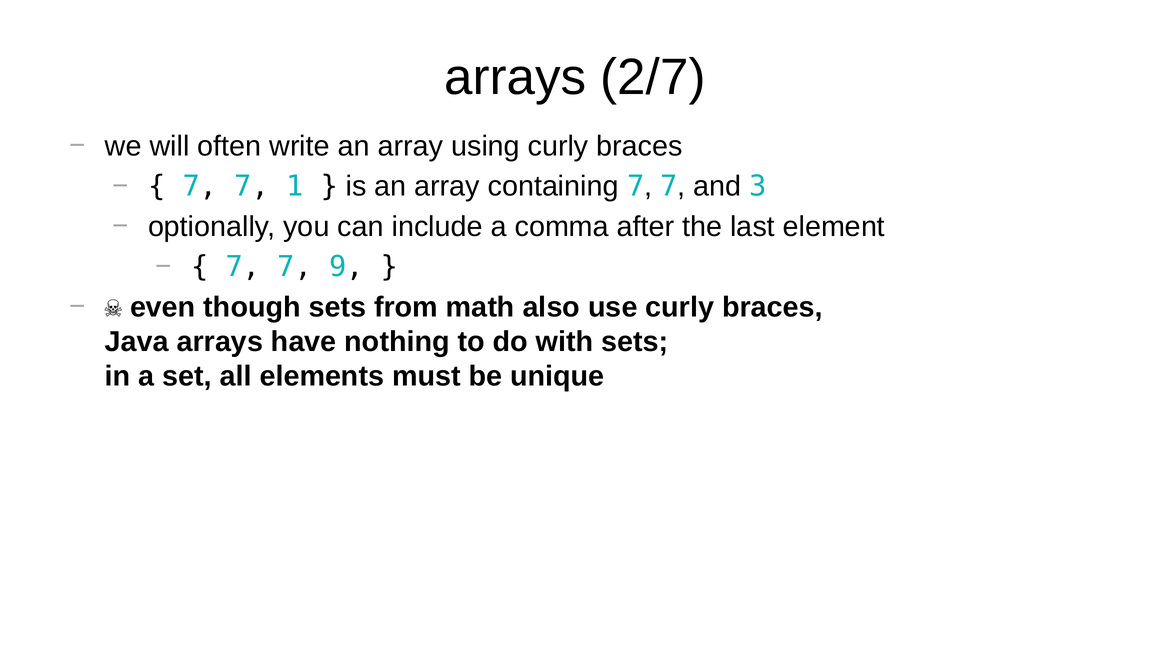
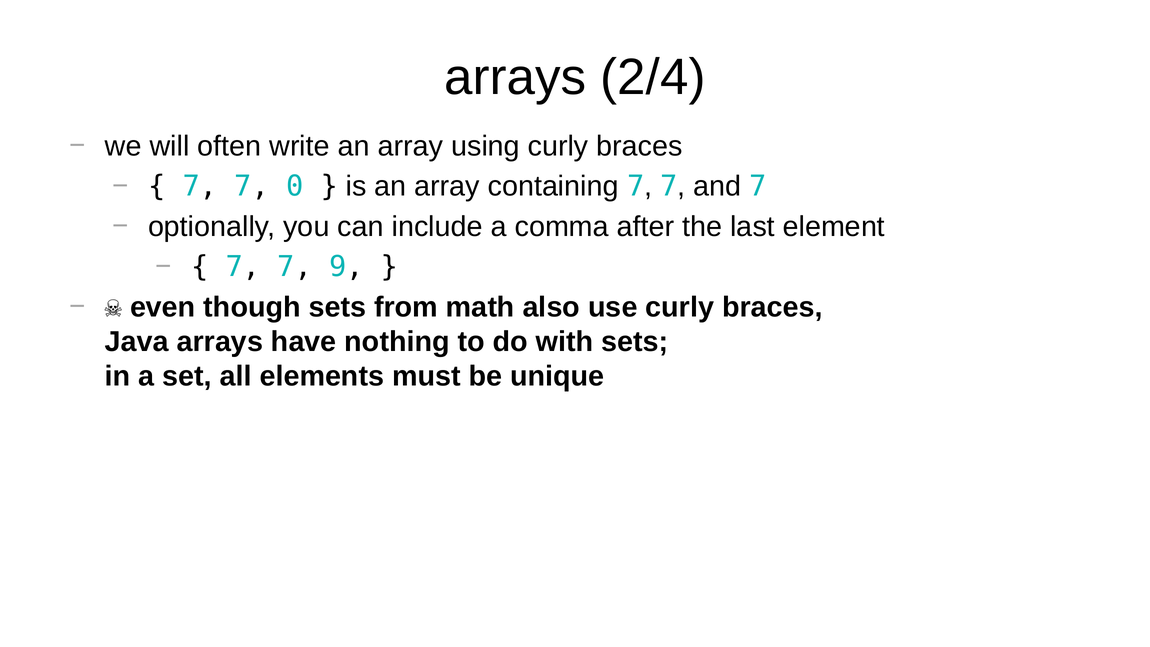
2/7: 2/7 -> 2/4 (653, 78)
1: 1 -> 0 (295, 186)
and 3: 3 -> 7 (758, 186)
